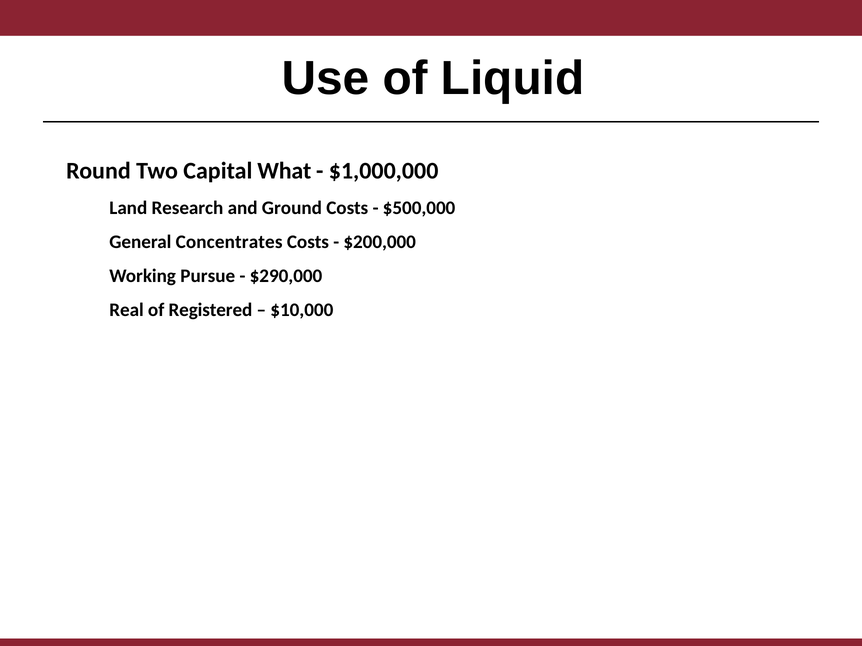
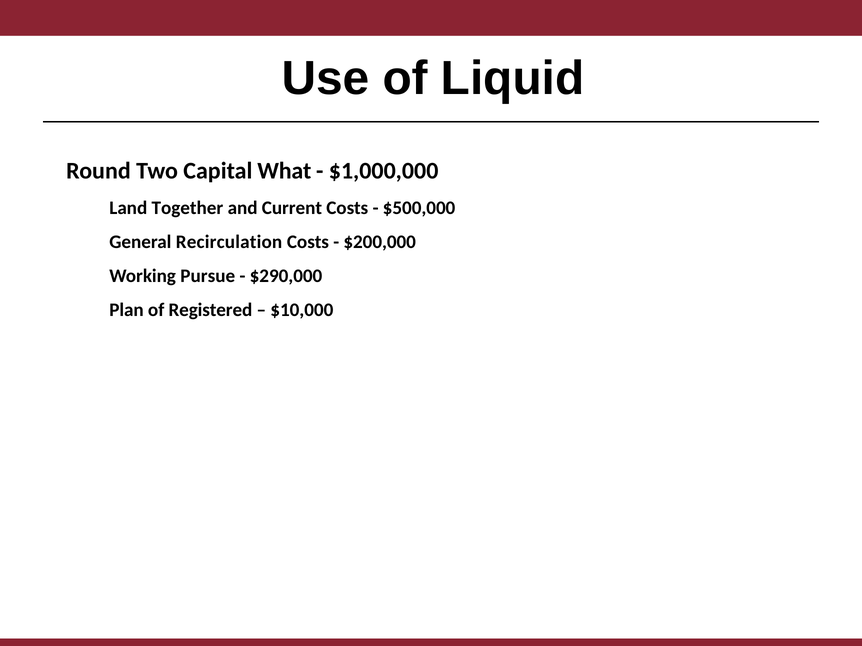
Research: Research -> Together (187, 208)
Ground: Ground -> Current (292, 208)
Concentrates: Concentrates -> Recirculation (229, 242)
Real: Real -> Plan (127, 310)
